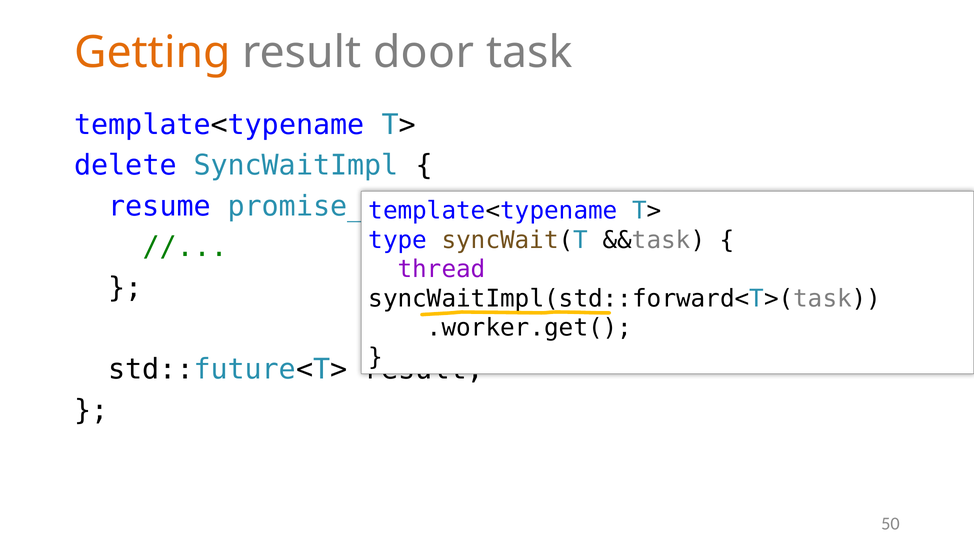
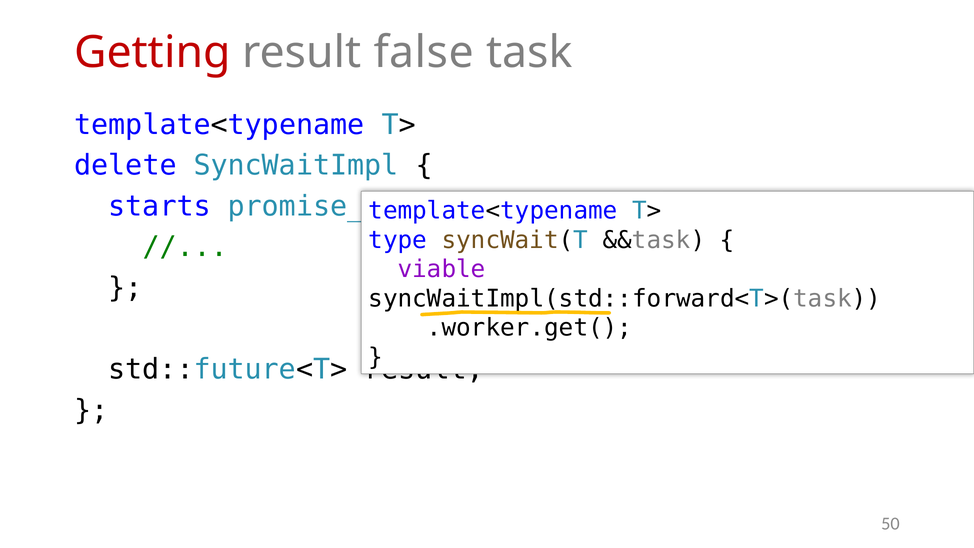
Getting colour: orange -> red (152, 53)
door: door -> false (424, 53)
resume: resume -> starts (160, 206)
thread: thread -> viable (442, 269)
